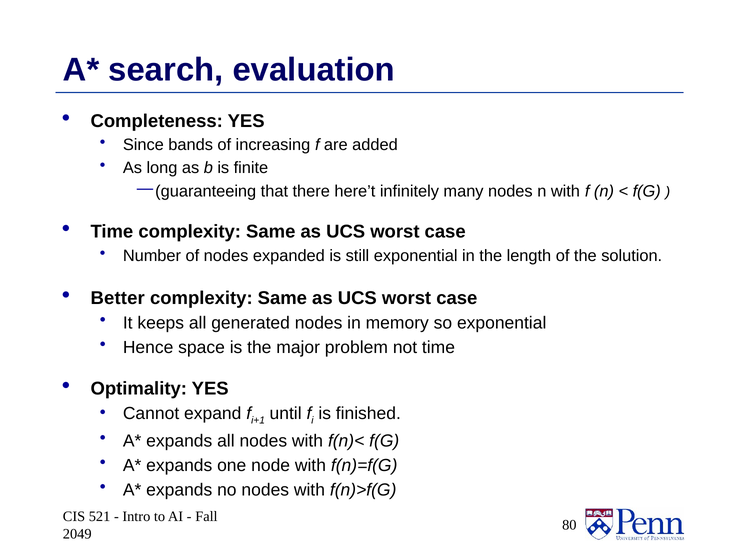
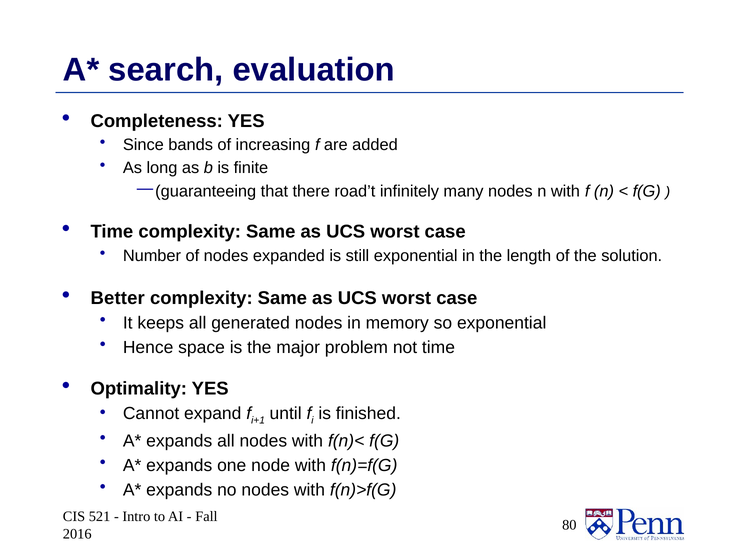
here’t: here’t -> road’t (355, 191)
2049: 2049 -> 2016 (77, 533)
